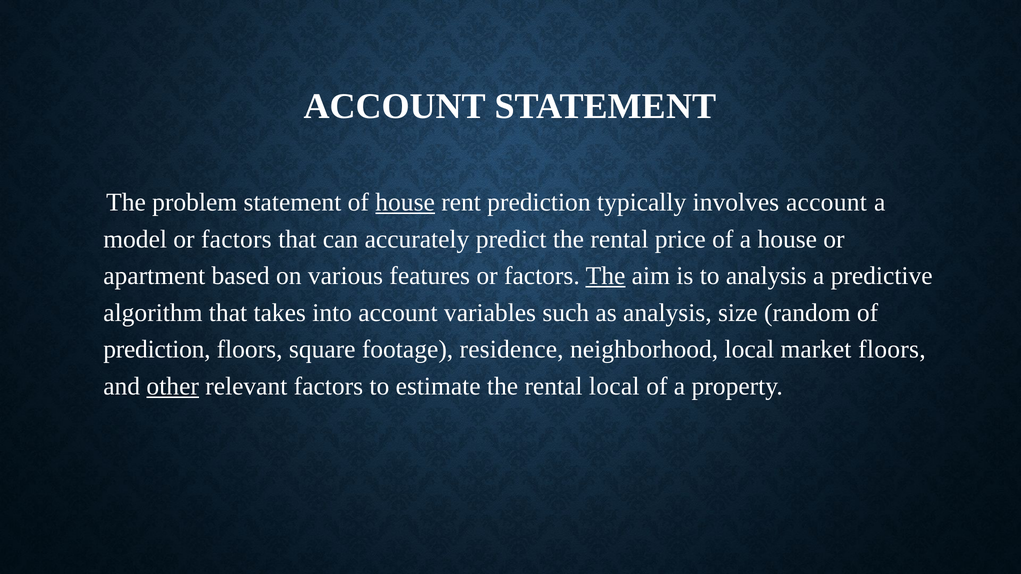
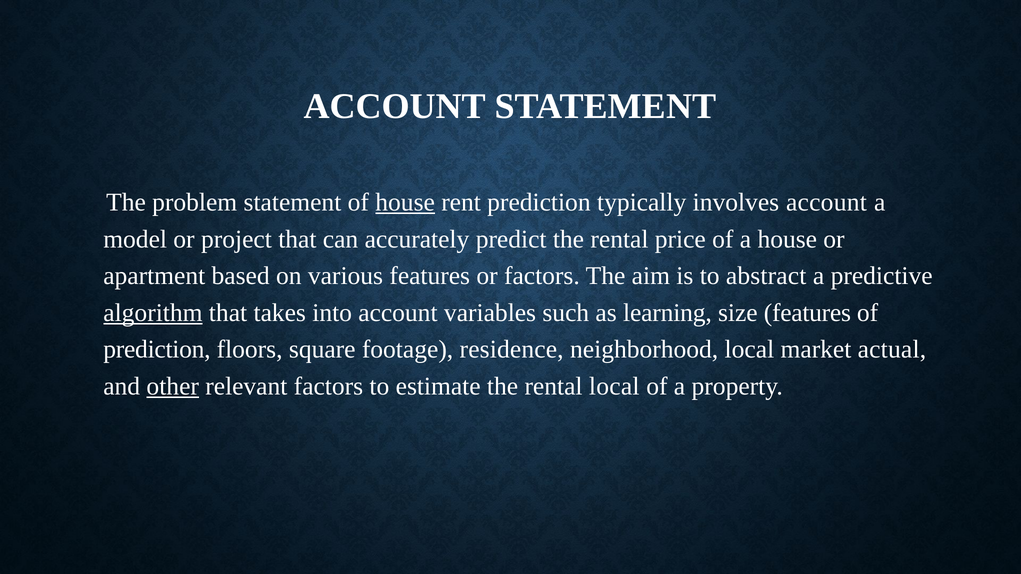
model or factors: factors -> project (236, 239)
The underline: present -> none (606, 276)
to analysis: analysis -> abstract (766, 276)
algorithm underline: none -> present (153, 313)
as analysis: analysis -> learning (667, 313)
size random: random -> features (807, 313)
market floors: floors -> actual (892, 350)
